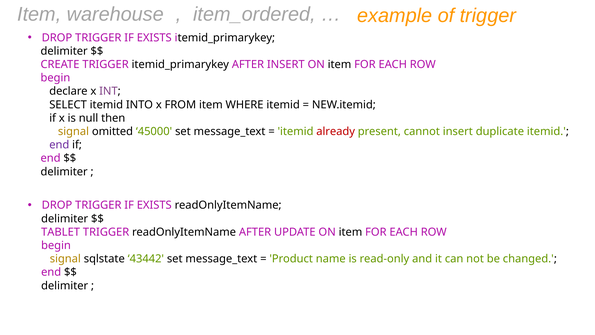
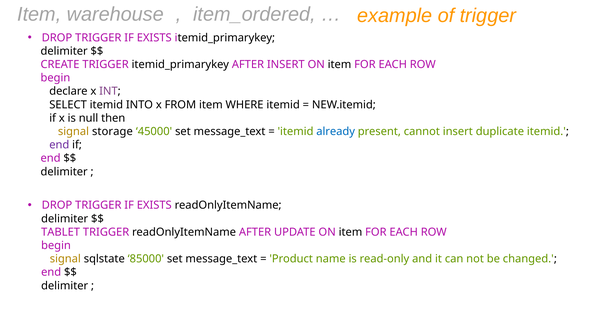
omitted: omitted -> storage (112, 131)
already colour: red -> blue (336, 131)
43442: 43442 -> 85000 (146, 259)
